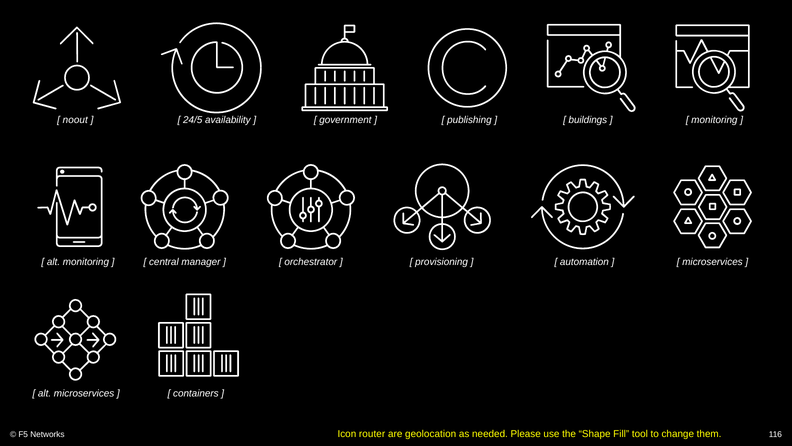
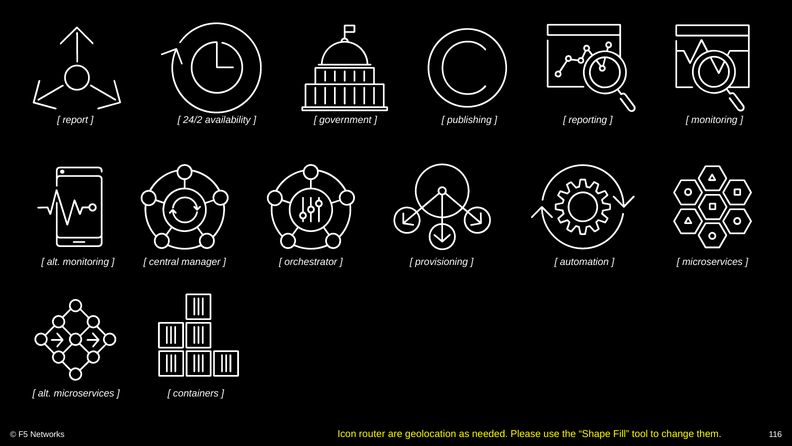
noout: noout -> report (75, 120)
24/5: 24/5 -> 24/2 (193, 120)
buildings: buildings -> reporting (588, 120)
